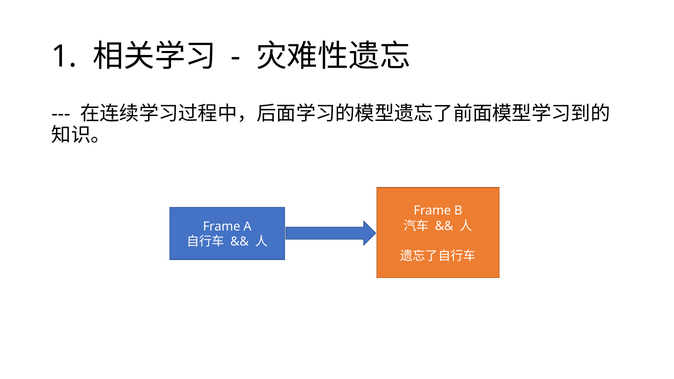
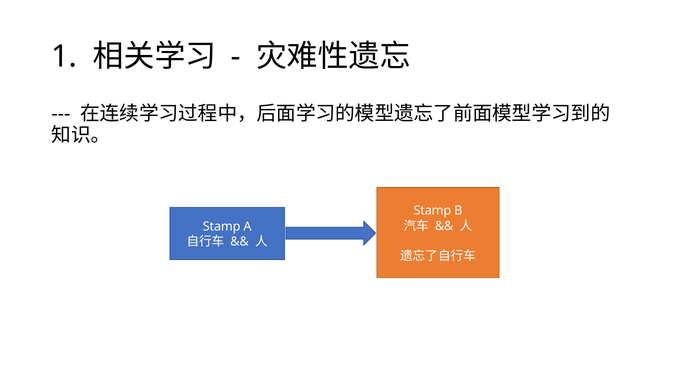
Frame: Frame -> Stamp (432, 211)
Frame: Frame -> Stamp (222, 227)
